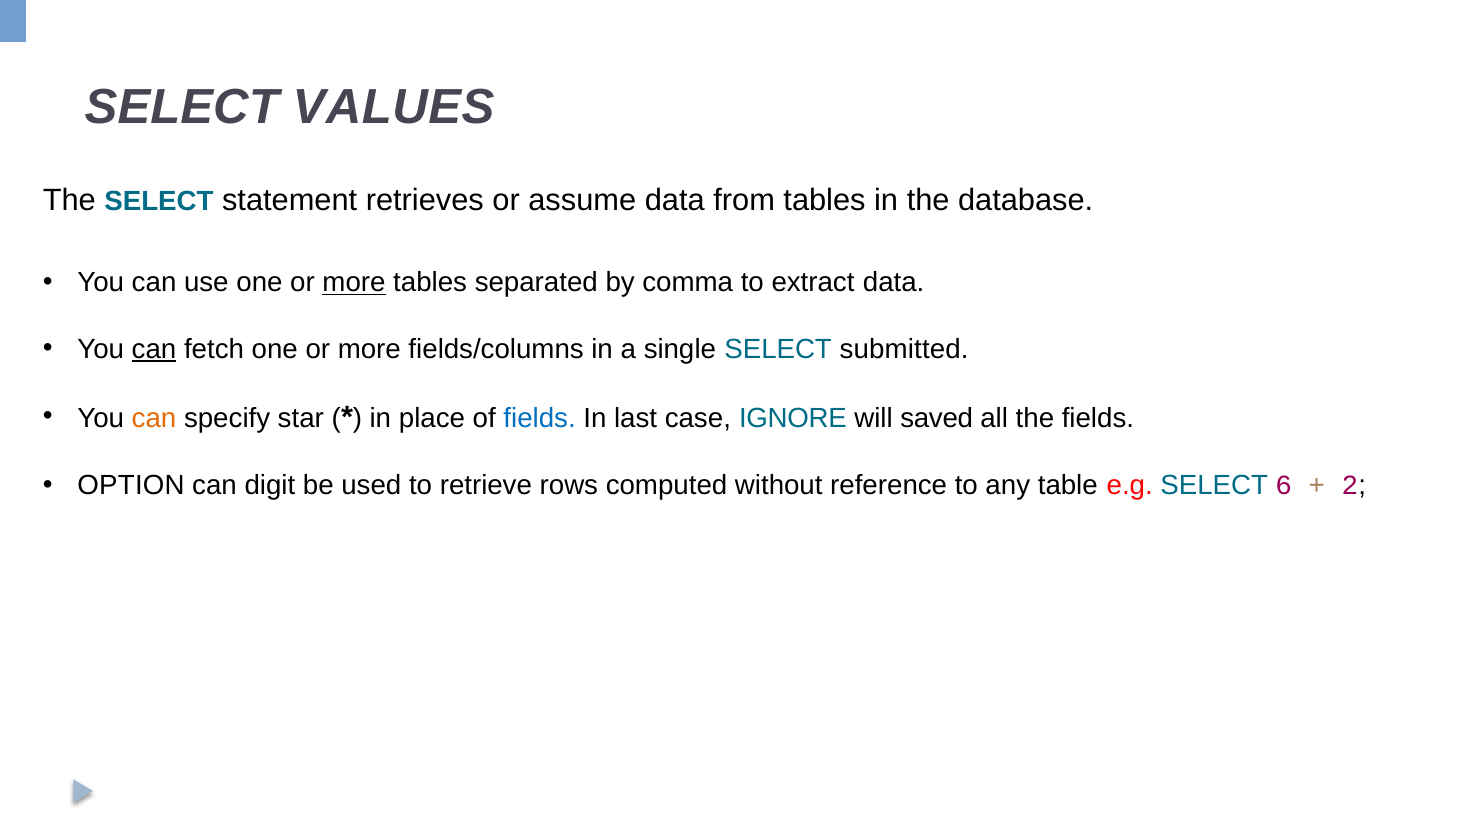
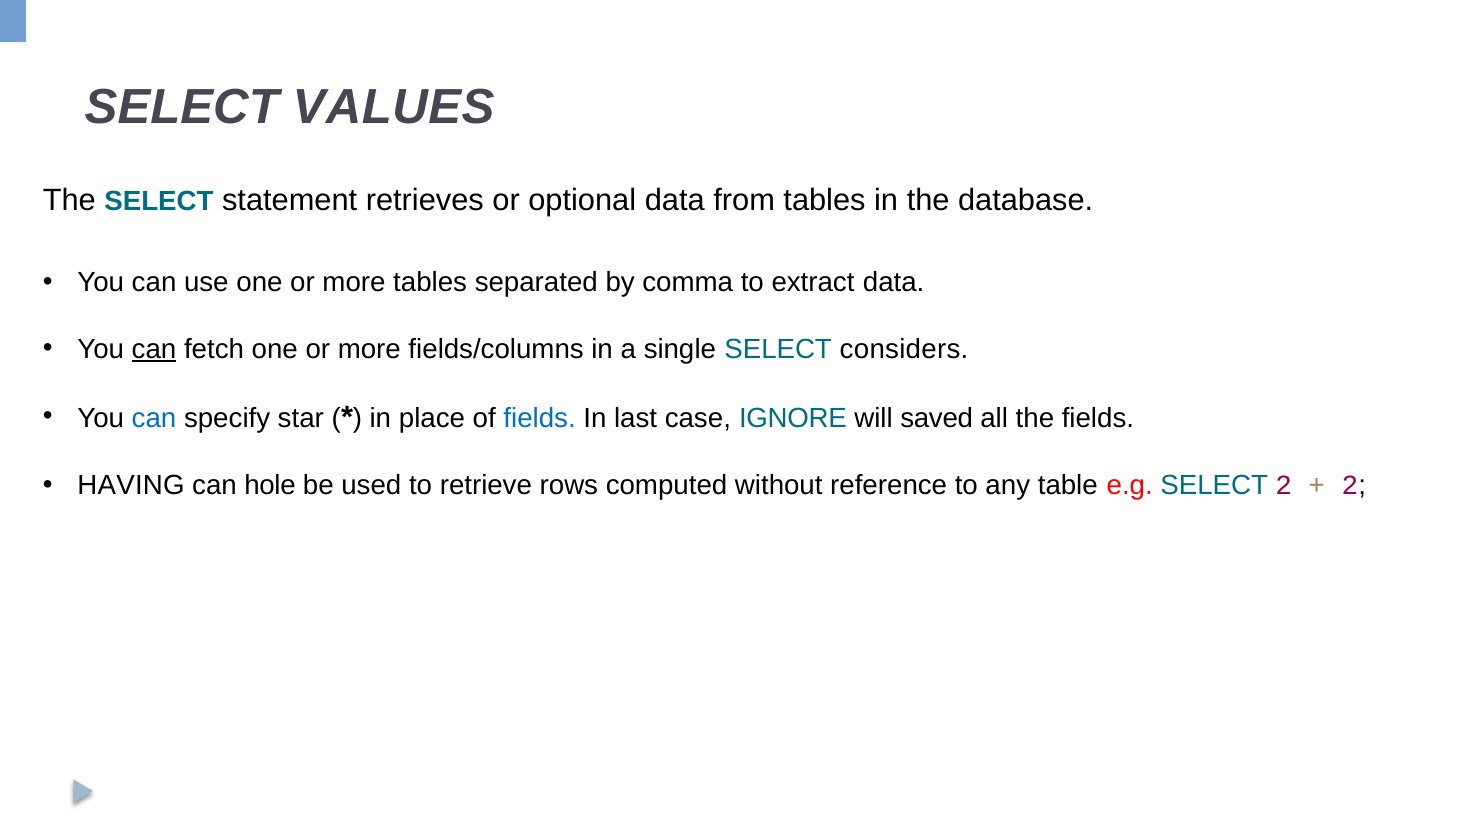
assume: assume -> optional (582, 201)
more underline: present -> none (354, 282)
submitted: submitted -> considers (904, 349)
can colour: orange -> blue (154, 418)
OPTION: OPTION -> HAVING (131, 486)
digit: digit -> hole (270, 486)
SELECT 6: 6 -> 2 (1284, 486)
